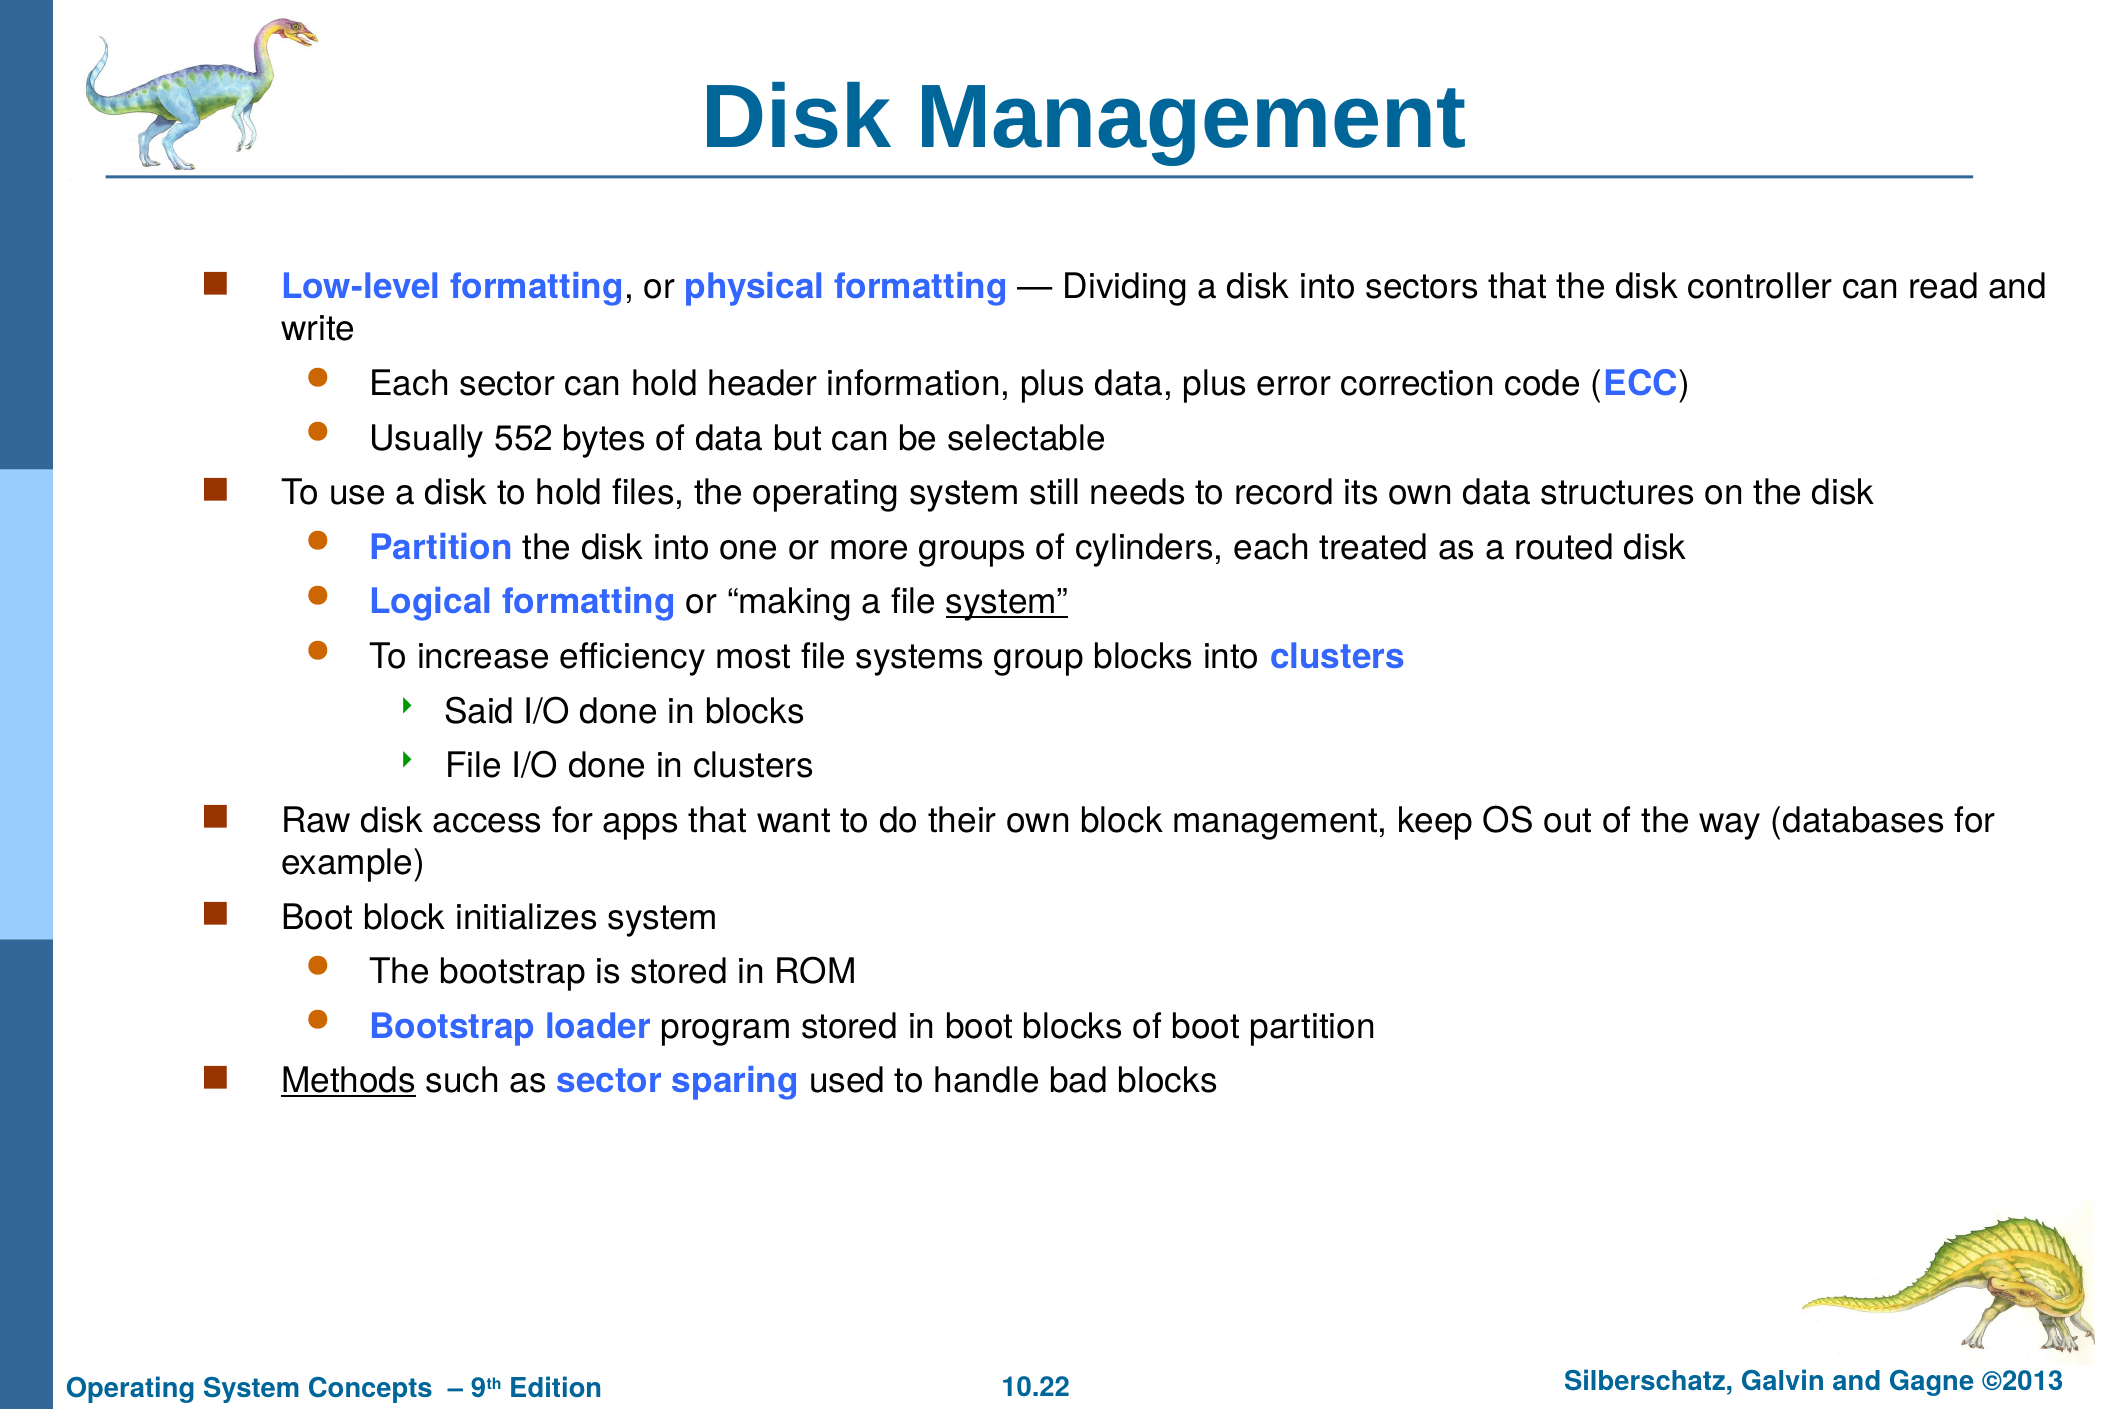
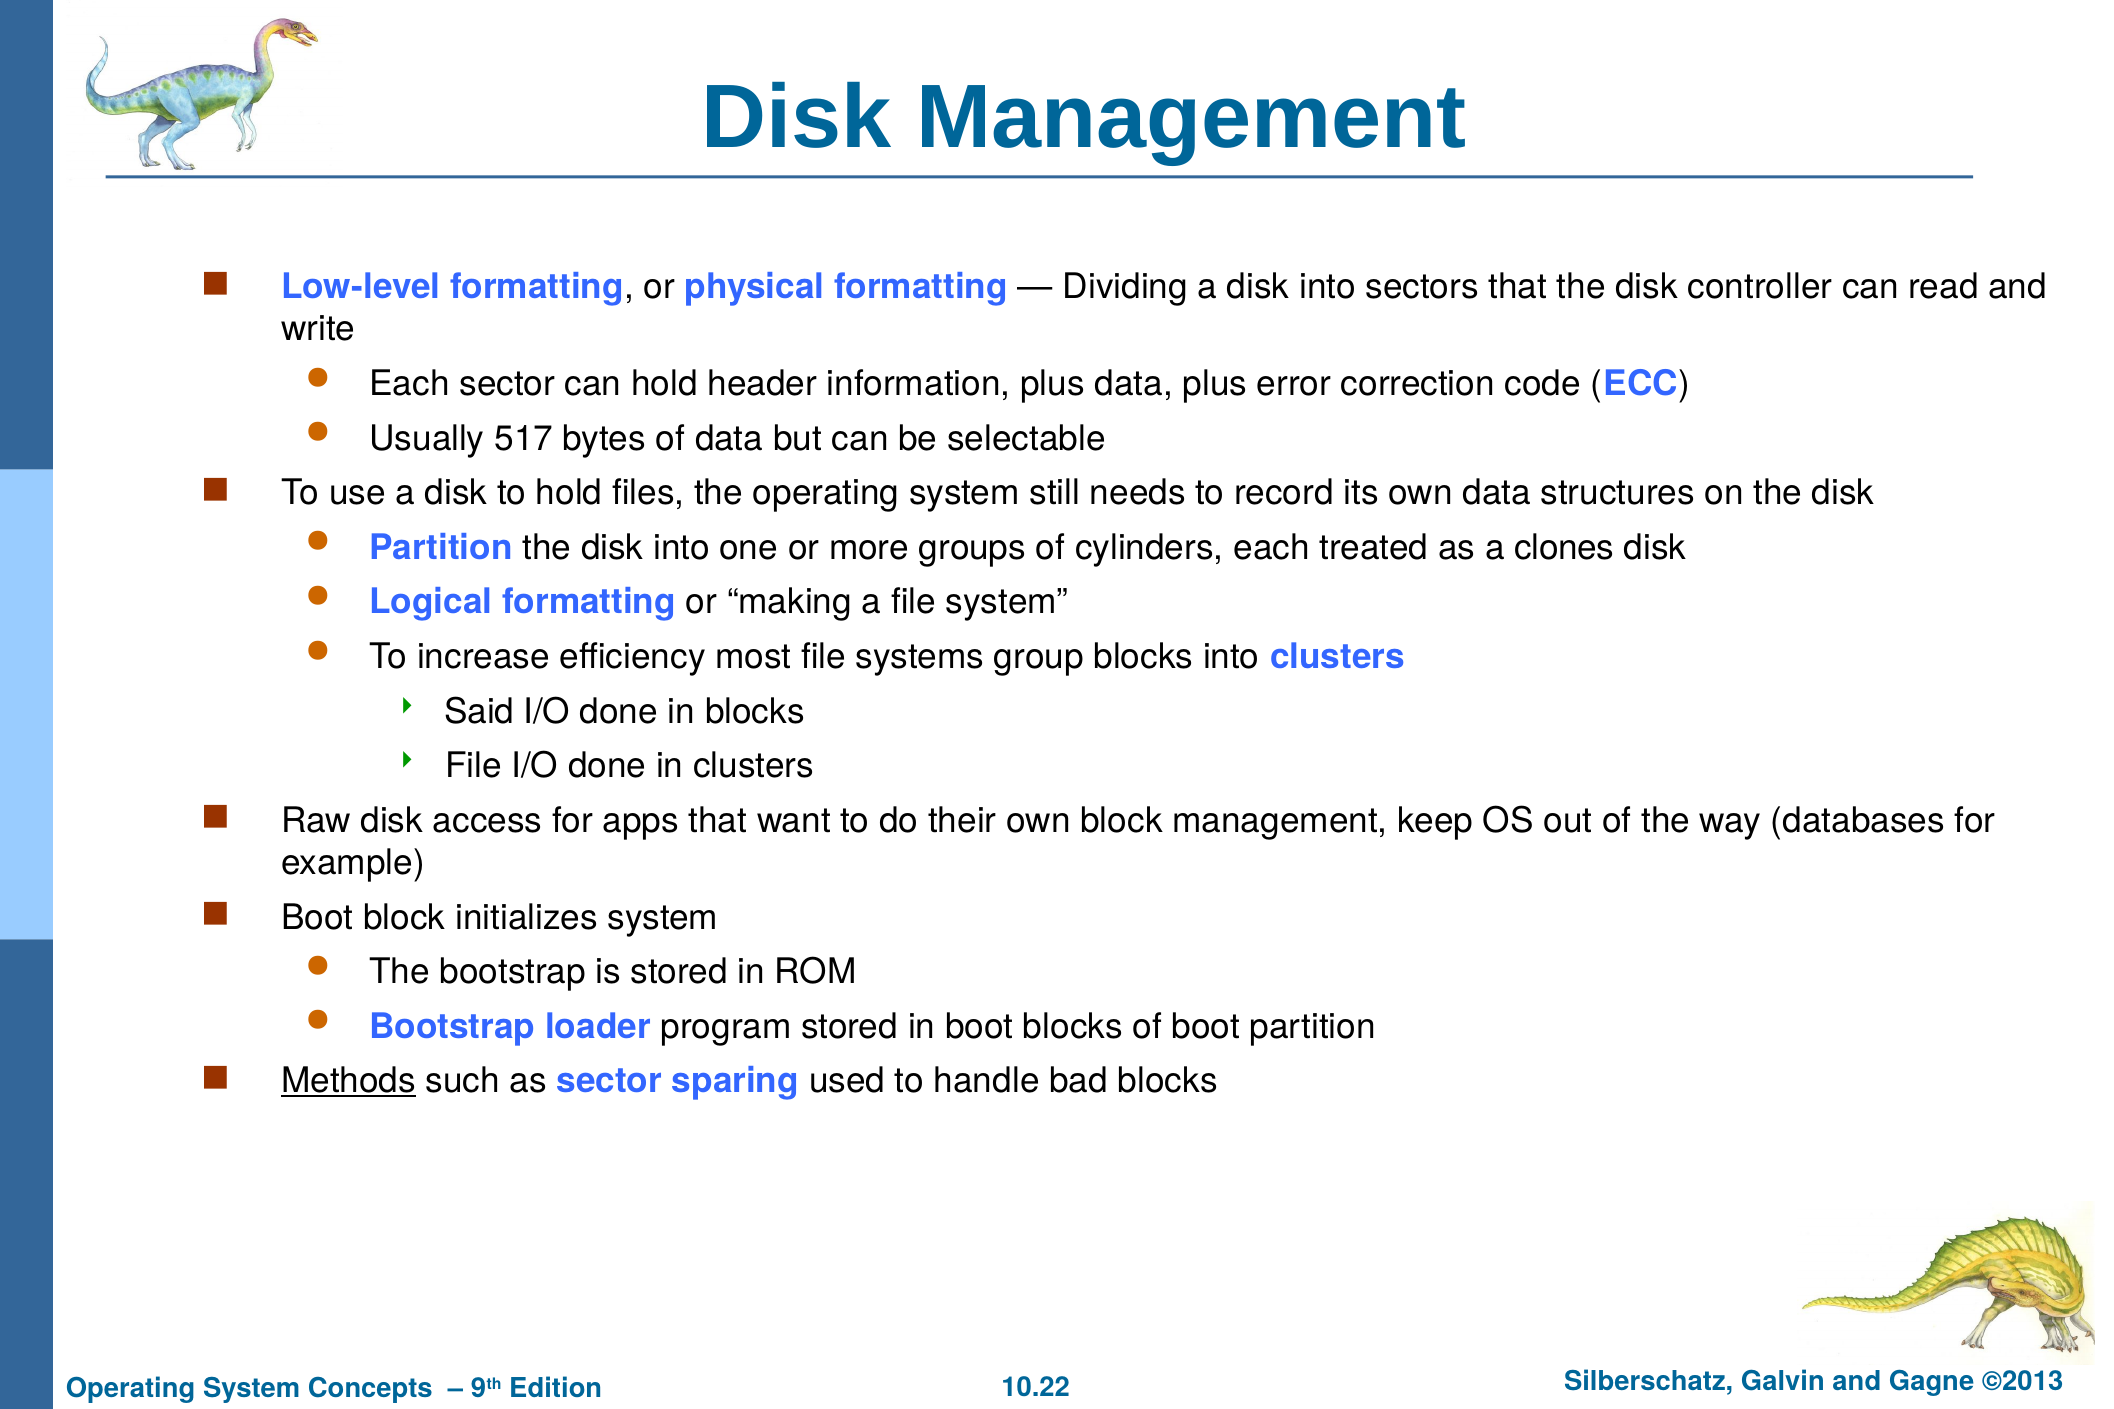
552: 552 -> 517 (524, 439)
routed: routed -> clones (1564, 548)
system underline: present -> none (1007, 602)
